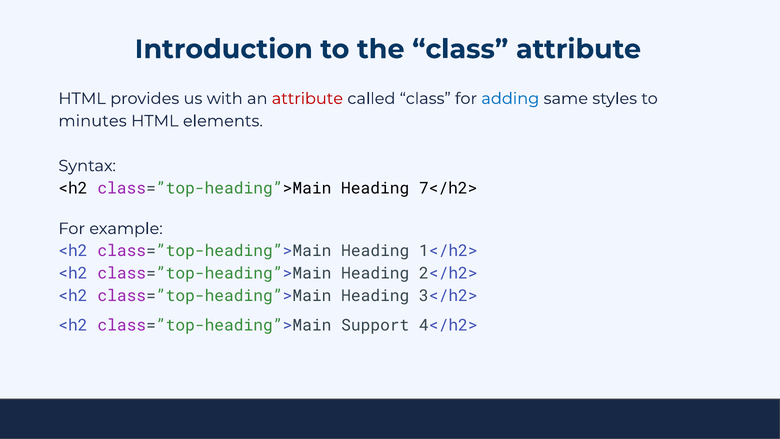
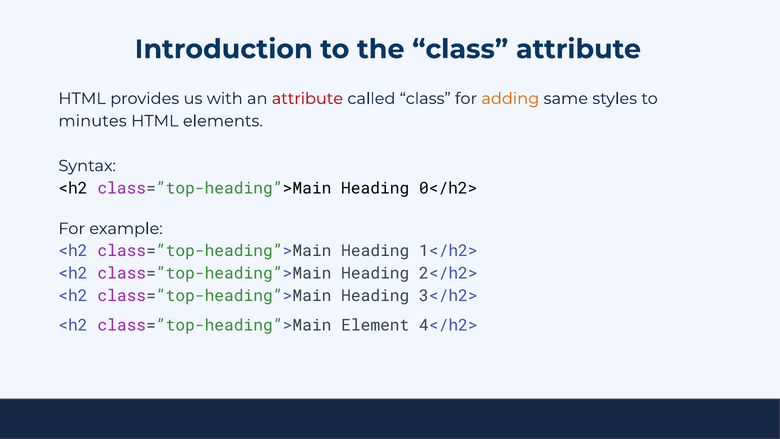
adding colour: blue -> orange (510, 99)
7</h2>: 7</h2> -> 0</h2> (448, 188)
Support: Support -> Element (375, 325)
